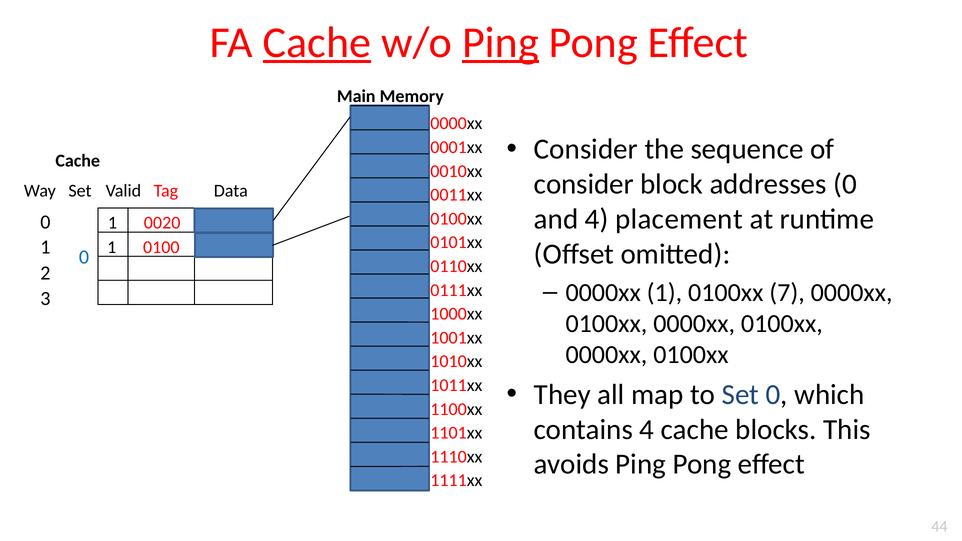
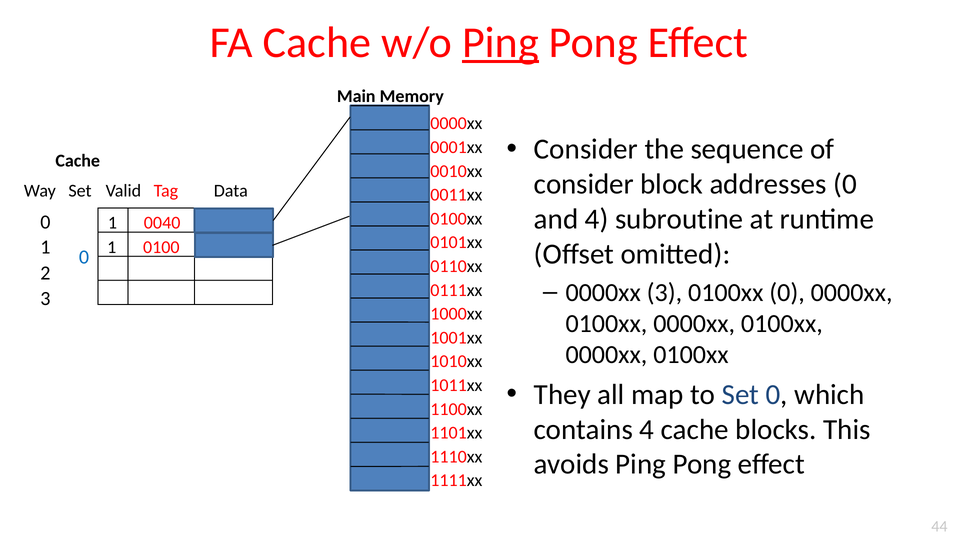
Cache underline: present -> none (317, 42)
placement: placement -> subroutine (679, 219)
0020: 0020 -> 0040 (162, 223)
0000xx 1: 1 -> 3 (664, 292)
0100xx 7: 7 -> 0 (787, 292)
